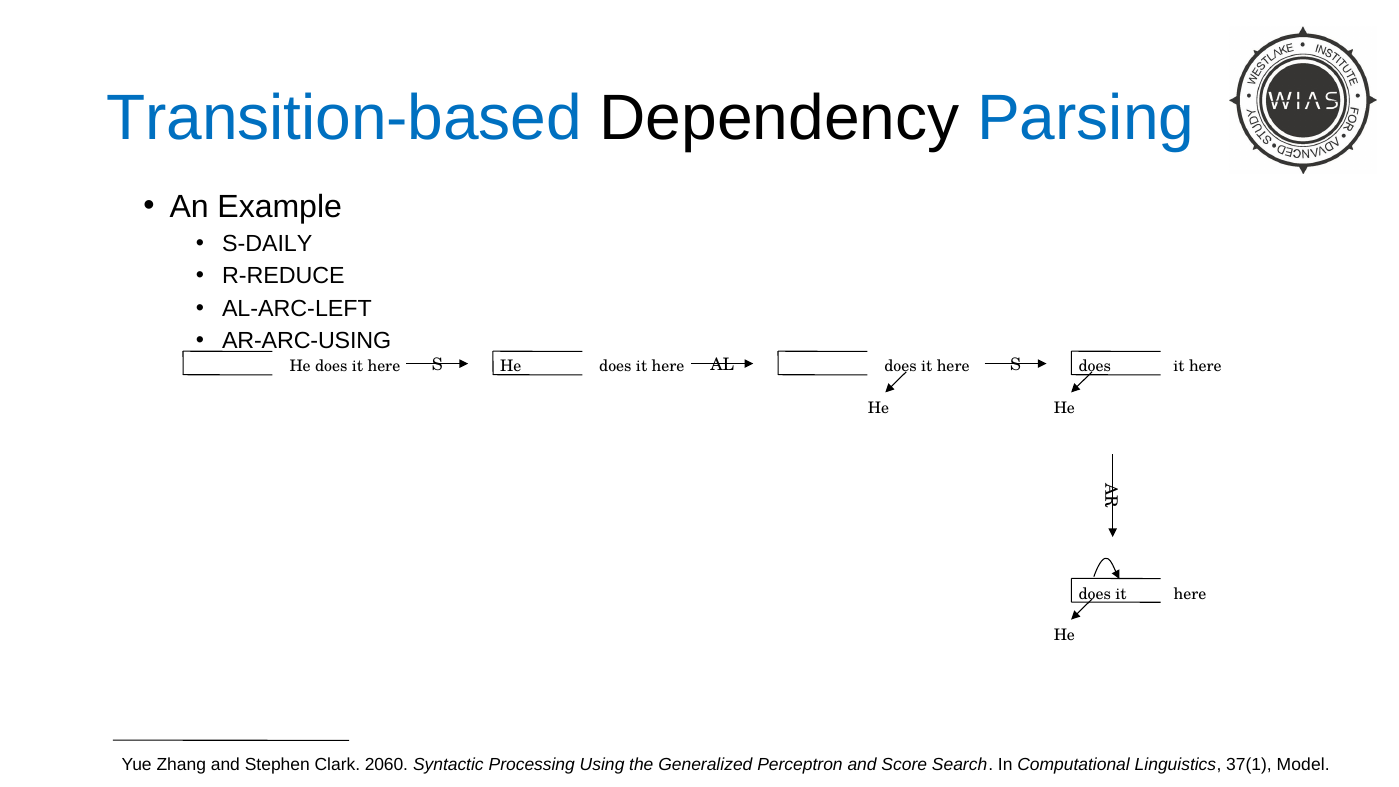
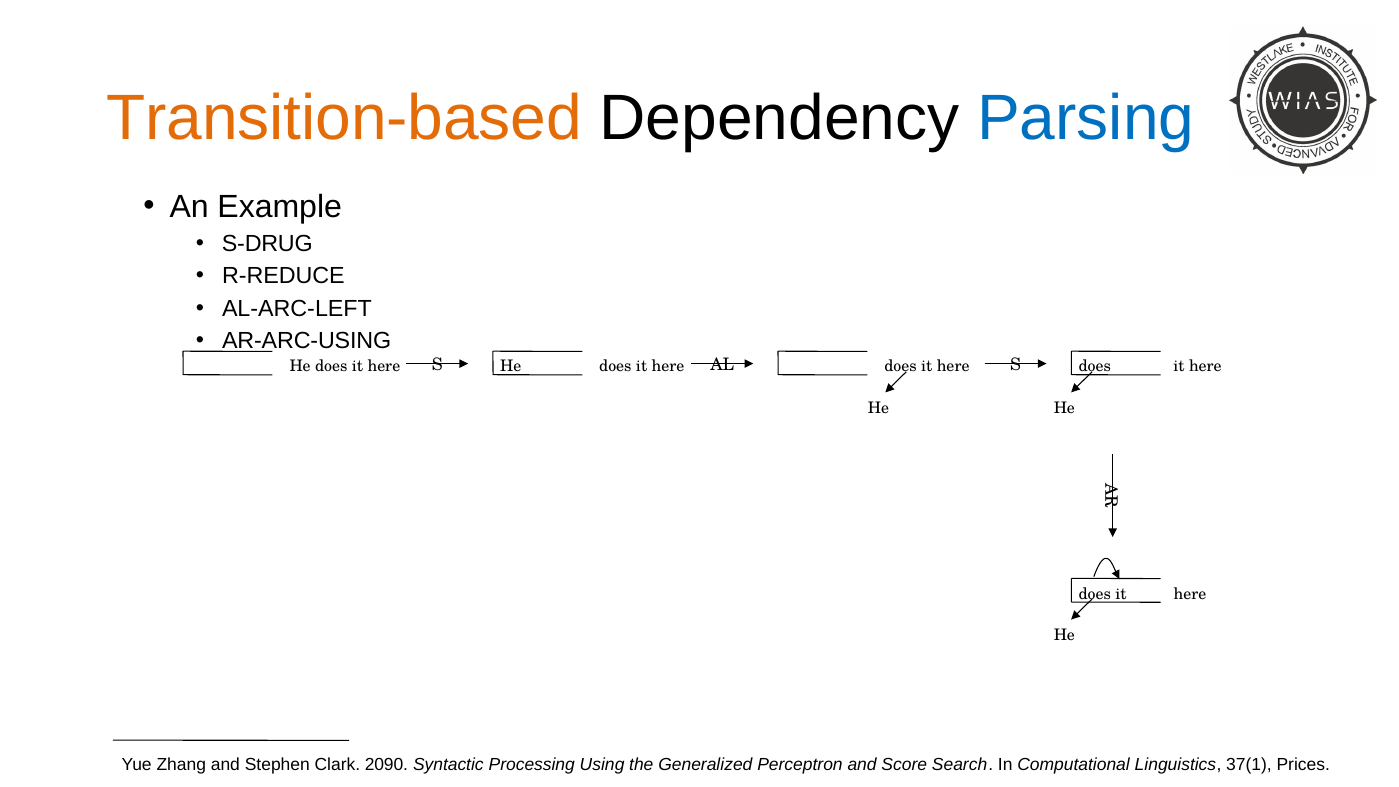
Transition-based colour: blue -> orange (344, 118)
S-DAILY: S-DAILY -> S-DRUG (267, 244)
2060: 2060 -> 2090 (386, 765)
Model: Model -> Prices (1303, 765)
